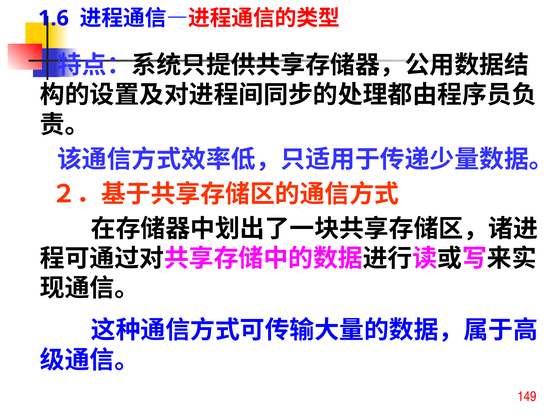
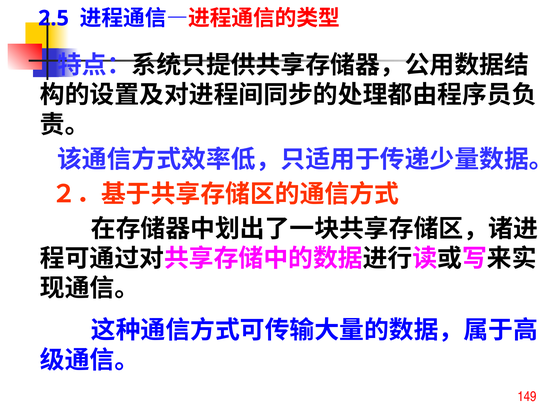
1.6: 1.6 -> 2.5 (53, 18)
